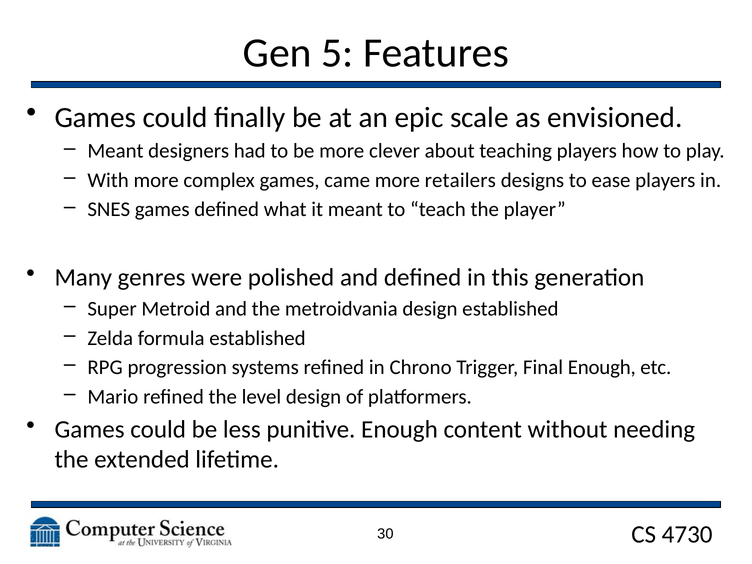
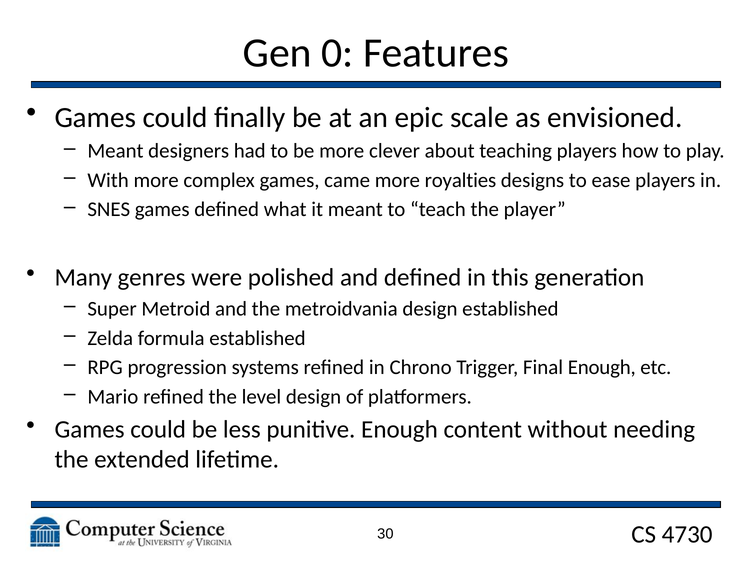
5: 5 -> 0 (337, 53)
retailers: retailers -> royalties (460, 180)
